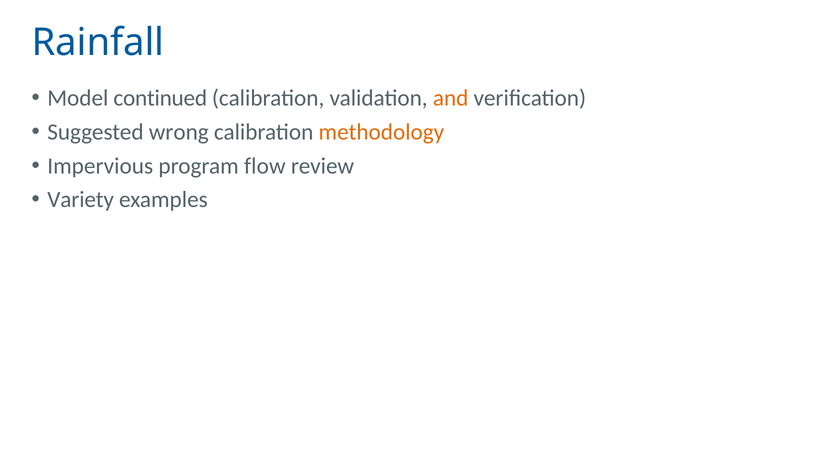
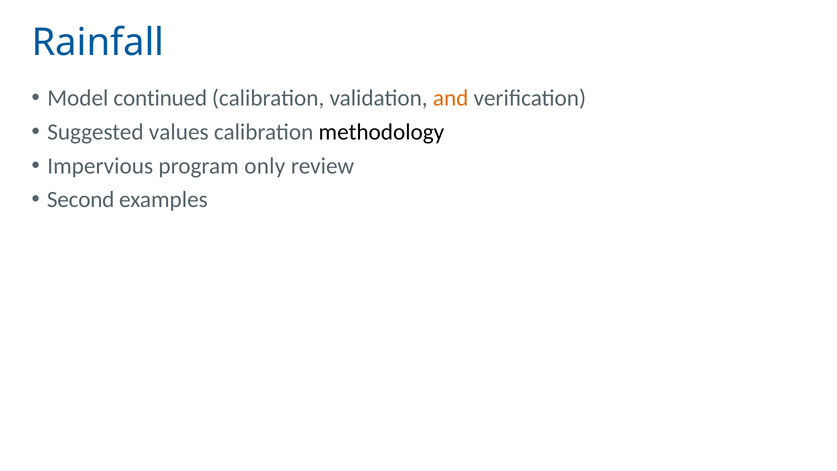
wrong: wrong -> values (179, 132)
methodology colour: orange -> black (381, 132)
flow: flow -> only (265, 166)
Variety: Variety -> Second (81, 200)
